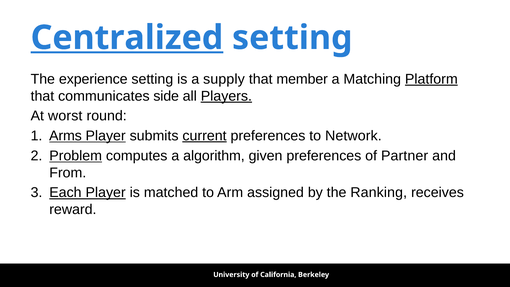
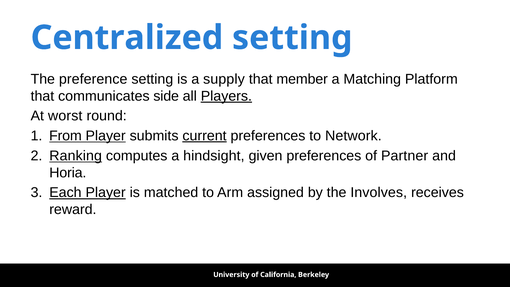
Centralized underline: present -> none (127, 38)
experience: experience -> preference (93, 79)
Platform underline: present -> none (431, 79)
Arms: Arms -> From (65, 136)
Problem: Problem -> Ranking (76, 156)
algorithm: algorithm -> hindsight (214, 156)
From: From -> Horia (68, 173)
Ranking: Ranking -> Involves (379, 192)
